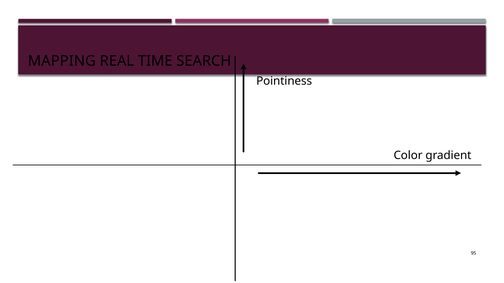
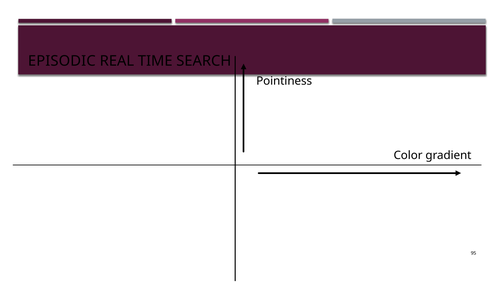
MAPPING: MAPPING -> EPISODIC (62, 61)
